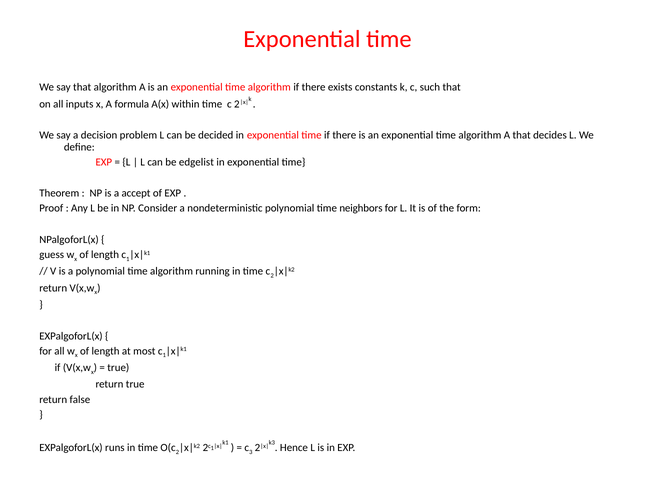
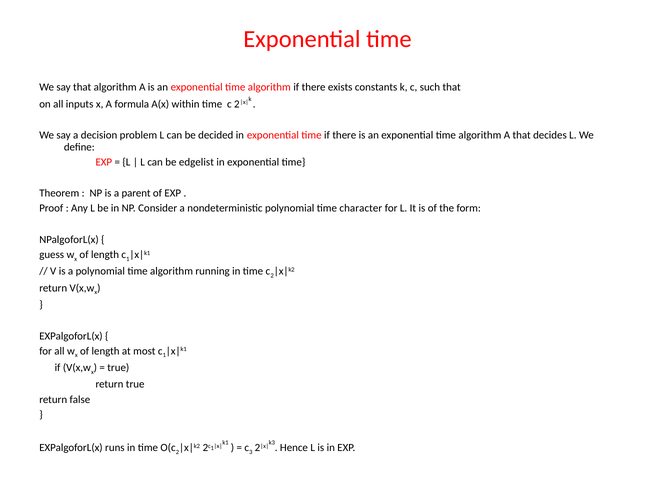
accept: accept -> parent (136, 193)
neighbors: neighbors -> character (361, 208)
